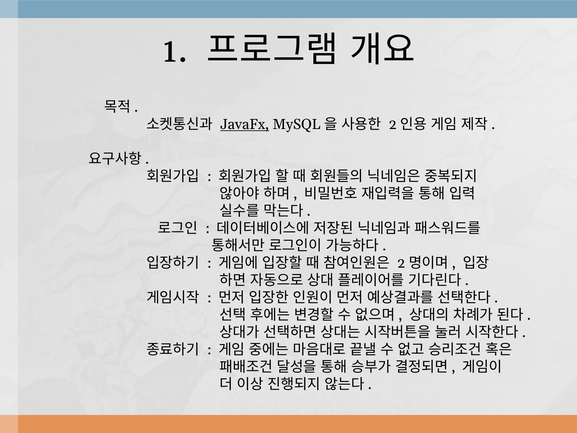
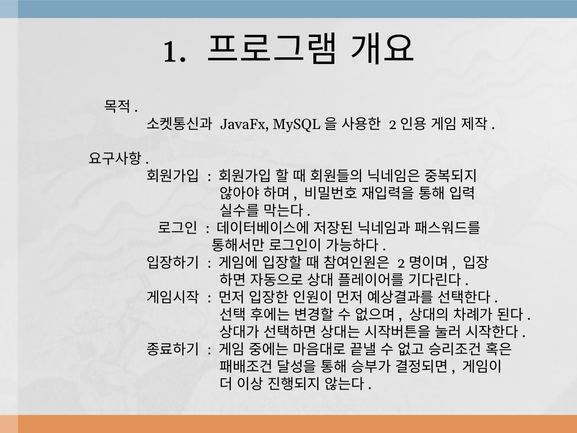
JavaFx underline: present -> none (245, 124)
